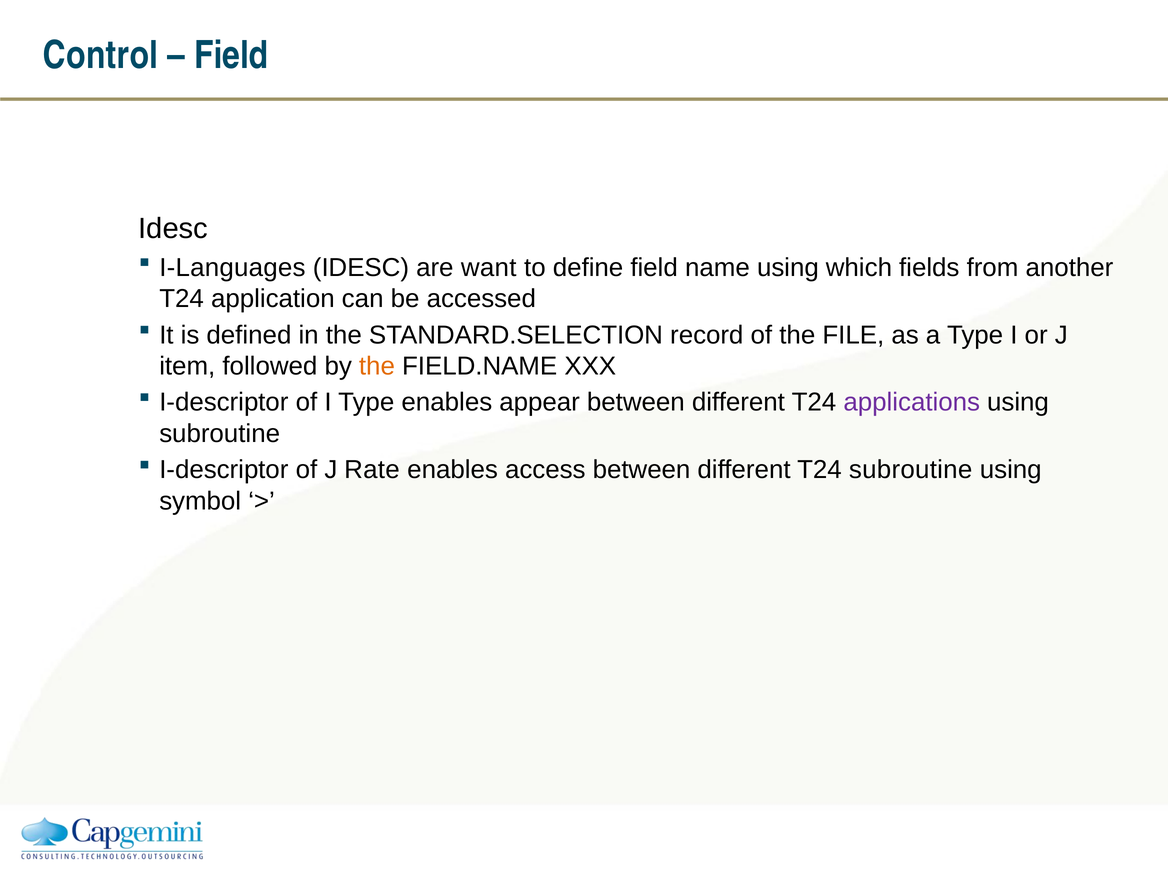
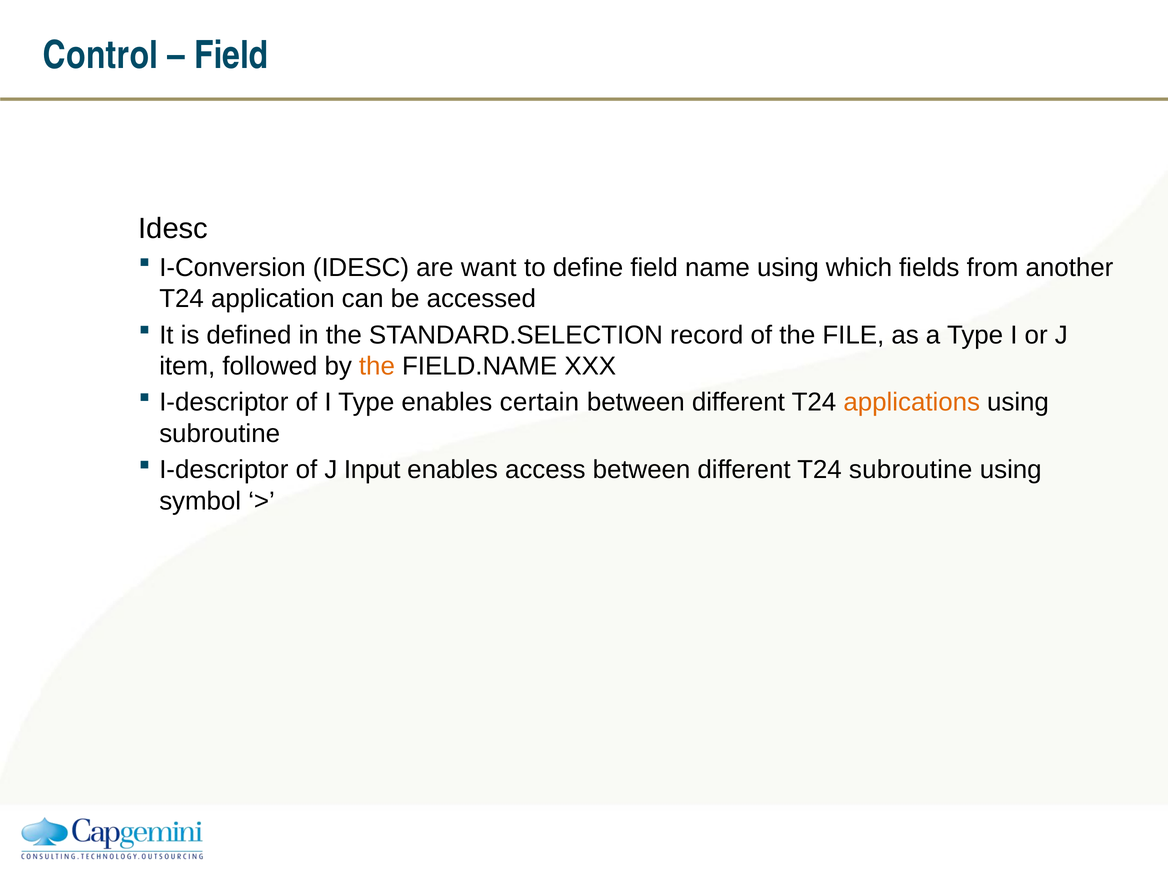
I-Languages: I-Languages -> I-Conversion (233, 267)
appear: appear -> certain (539, 402)
applications colour: purple -> orange (912, 402)
Rate: Rate -> Input (372, 470)
